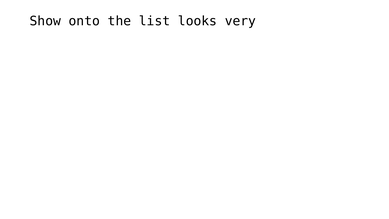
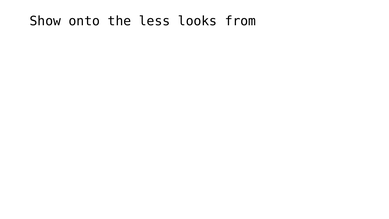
list: list -> less (155, 21)
very: very -> from (240, 21)
